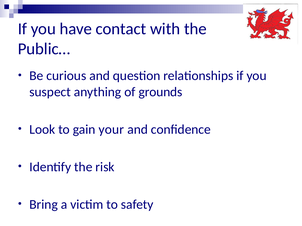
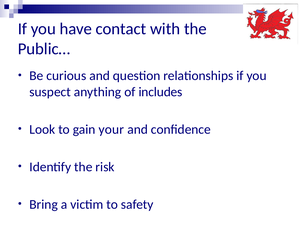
grounds: grounds -> includes (161, 92)
